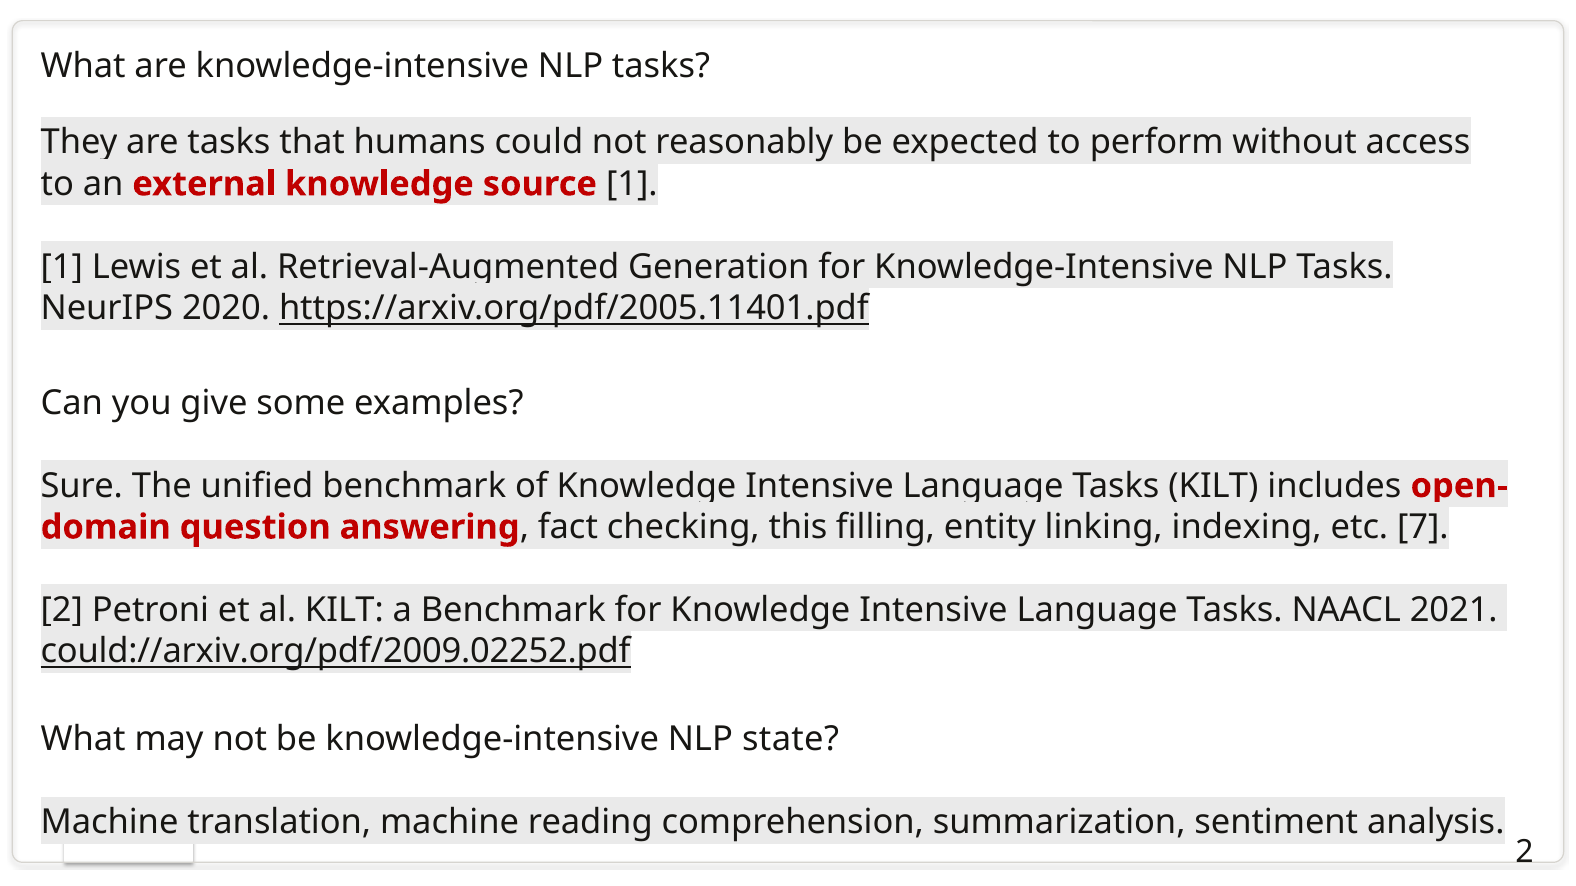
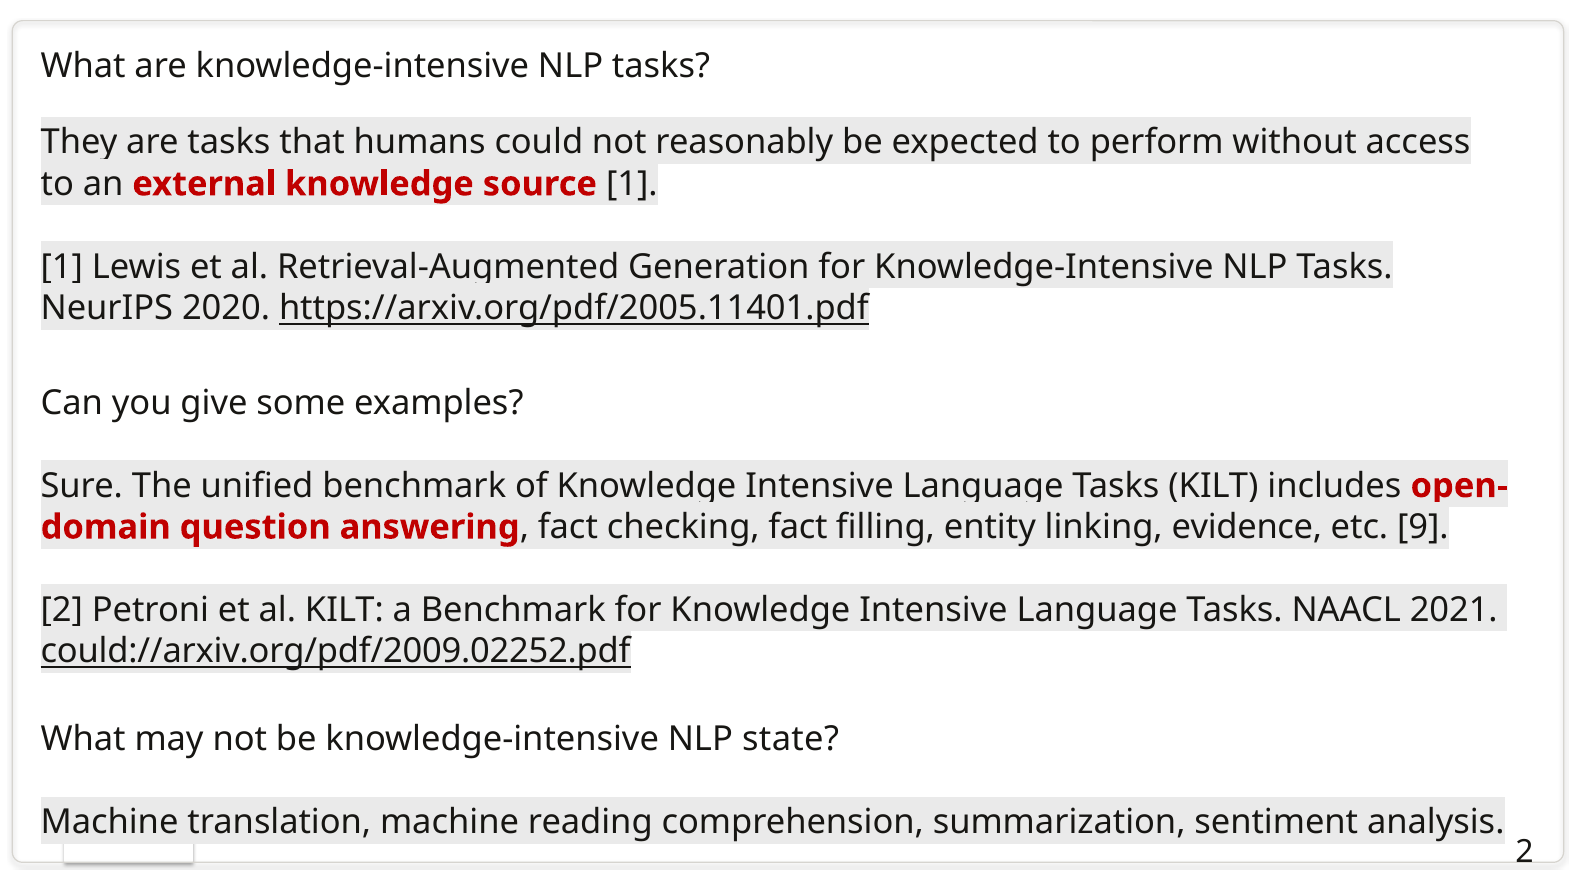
checking this: this -> fact (798, 527)
indexing: indexing -> evidence (1247, 527)
7: 7 -> 9 (1423, 527)
